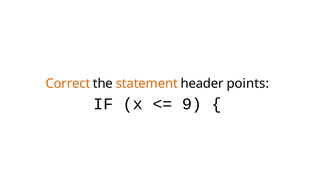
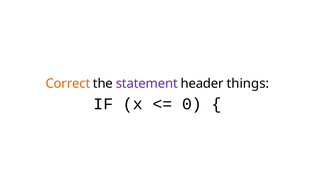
statement colour: orange -> purple (147, 84)
points: points -> things (248, 84)
9: 9 -> 0 (192, 104)
